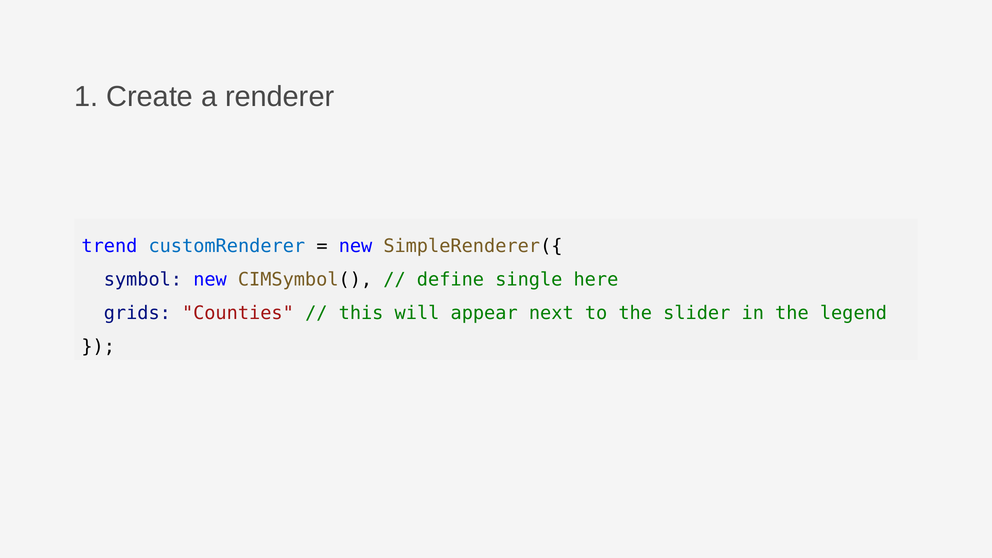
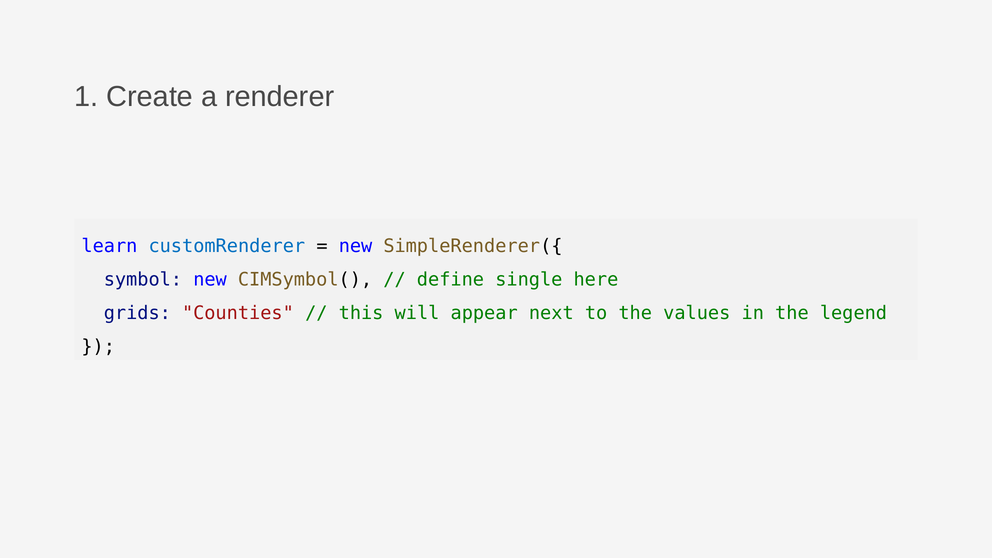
trend: trend -> learn (109, 246)
slider: slider -> values (697, 313)
